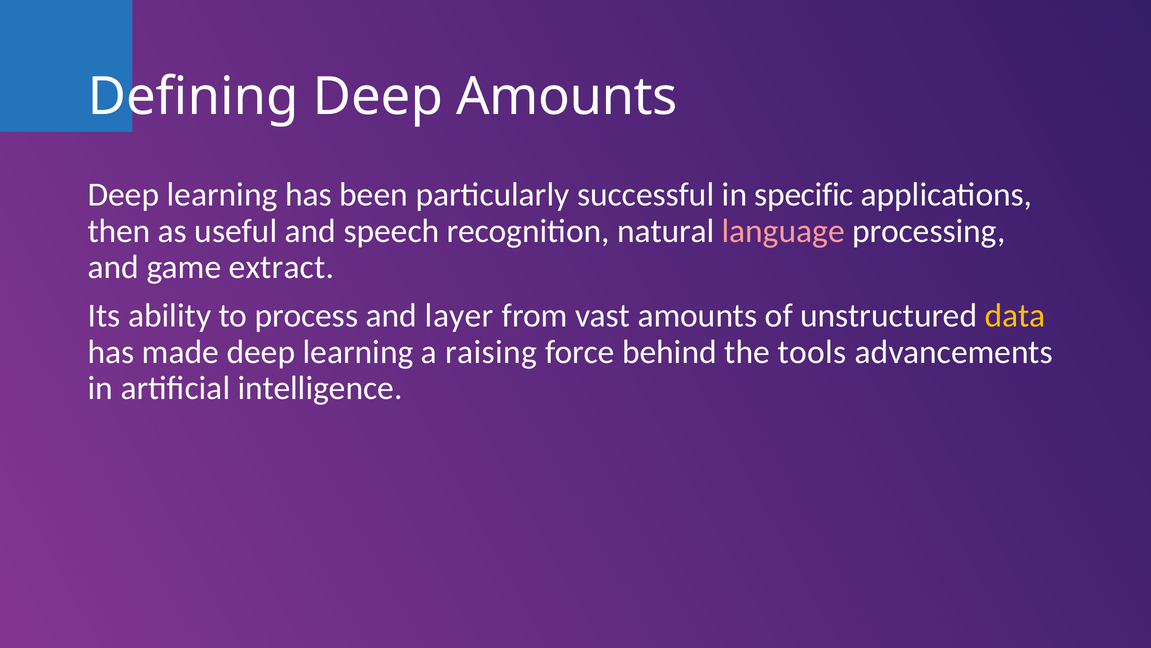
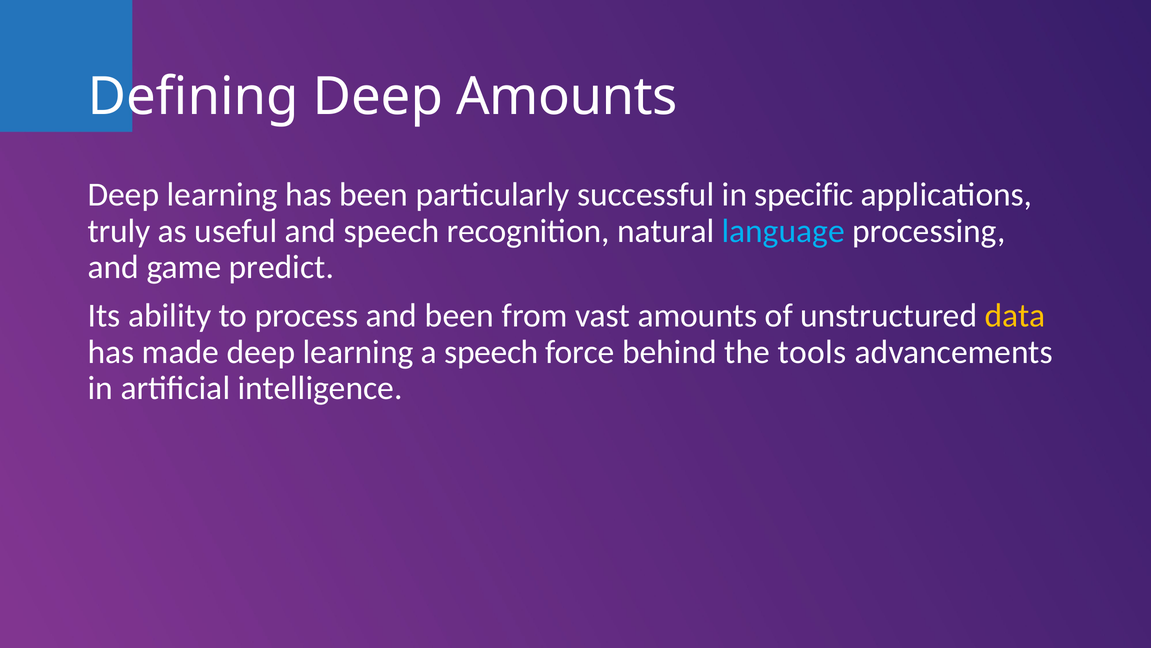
then: then -> truly (119, 231)
language colour: pink -> light blue (783, 231)
extract: extract -> predict (281, 267)
and layer: layer -> been (459, 315)
a raising: raising -> speech (491, 352)
